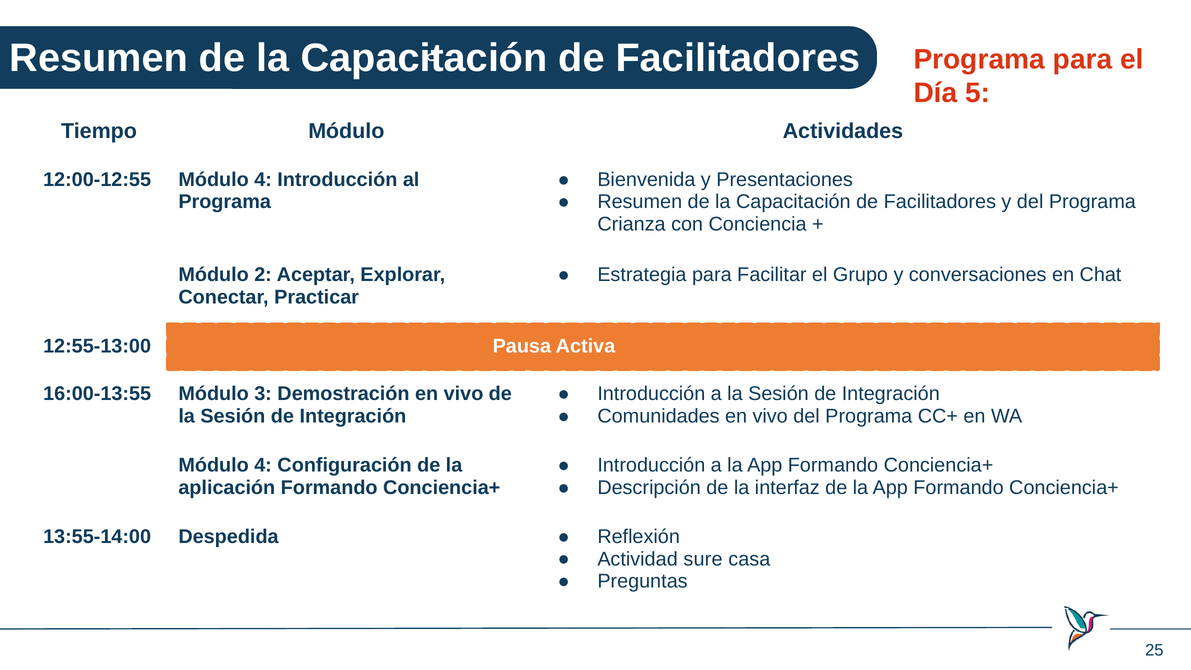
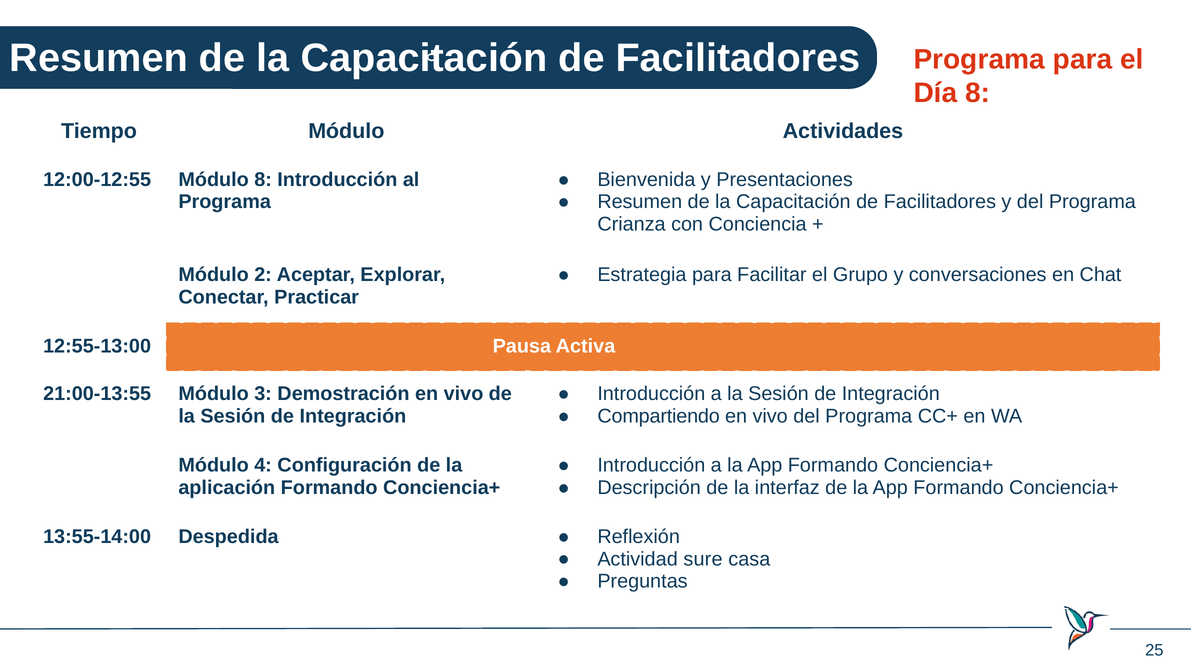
Día 5: 5 -> 8 (978, 93)
12:00-12:55 Módulo 4: 4 -> 8 (263, 180)
16:00-13:55: 16:00-13:55 -> 21:00-13:55 (97, 394)
Comunidades: Comunidades -> Compartiendo (659, 416)
